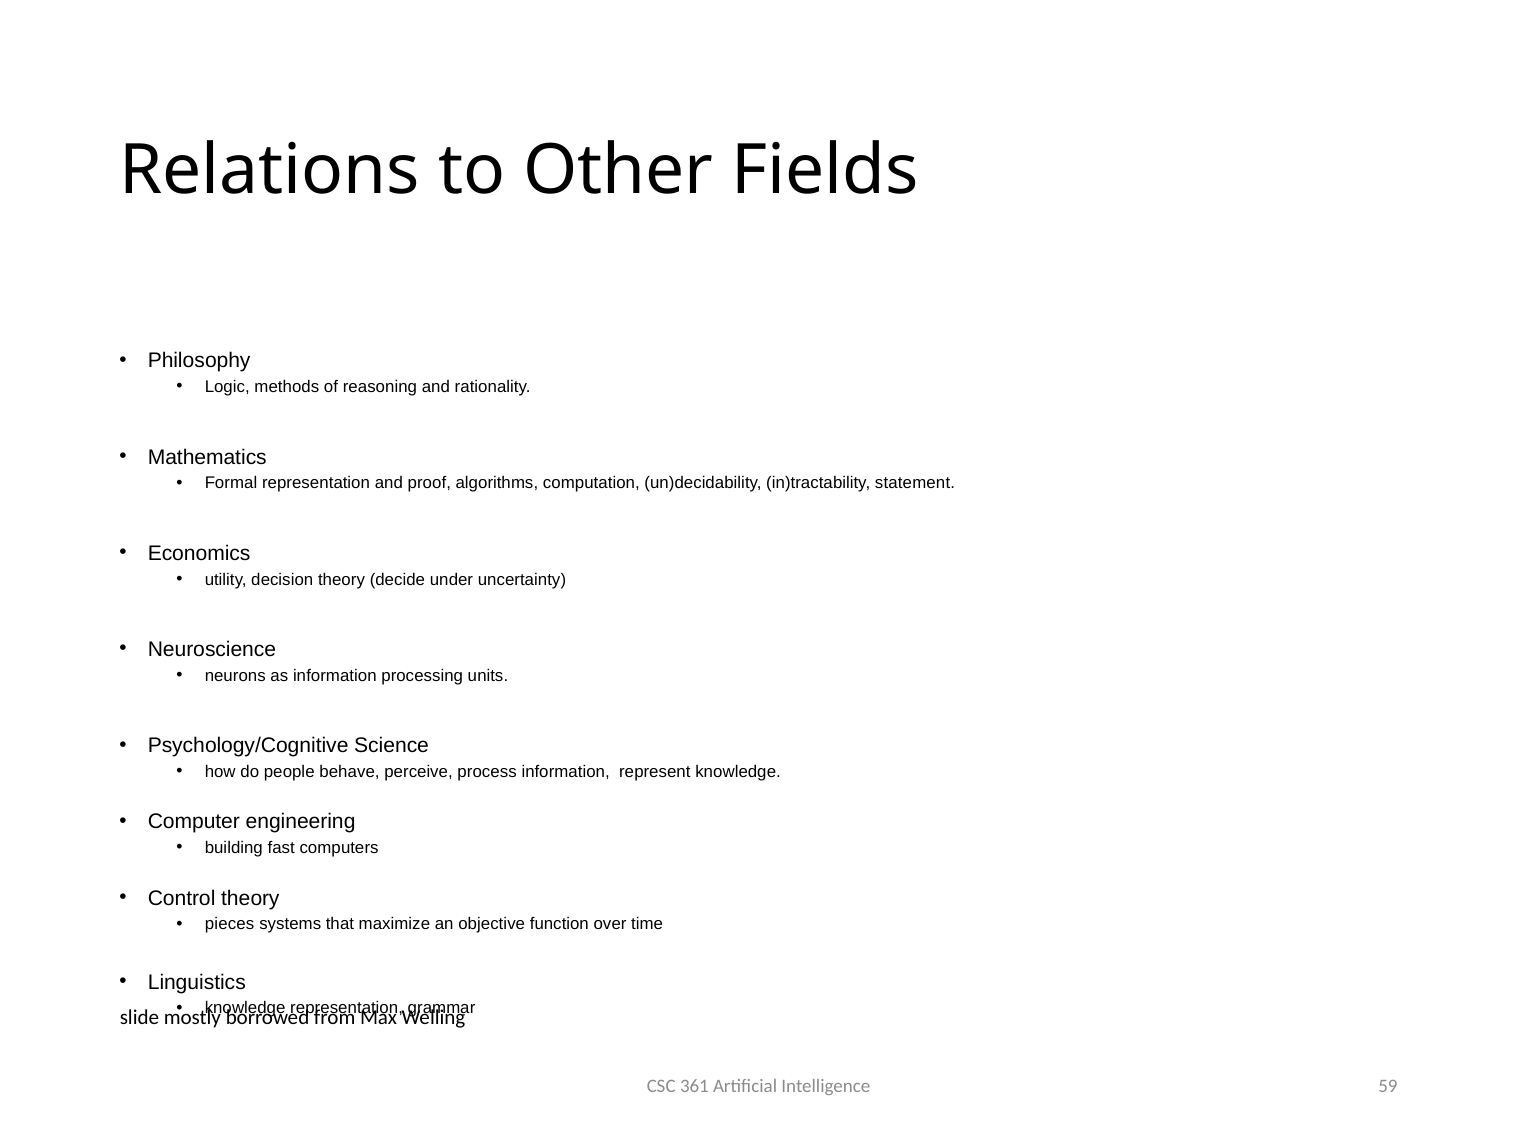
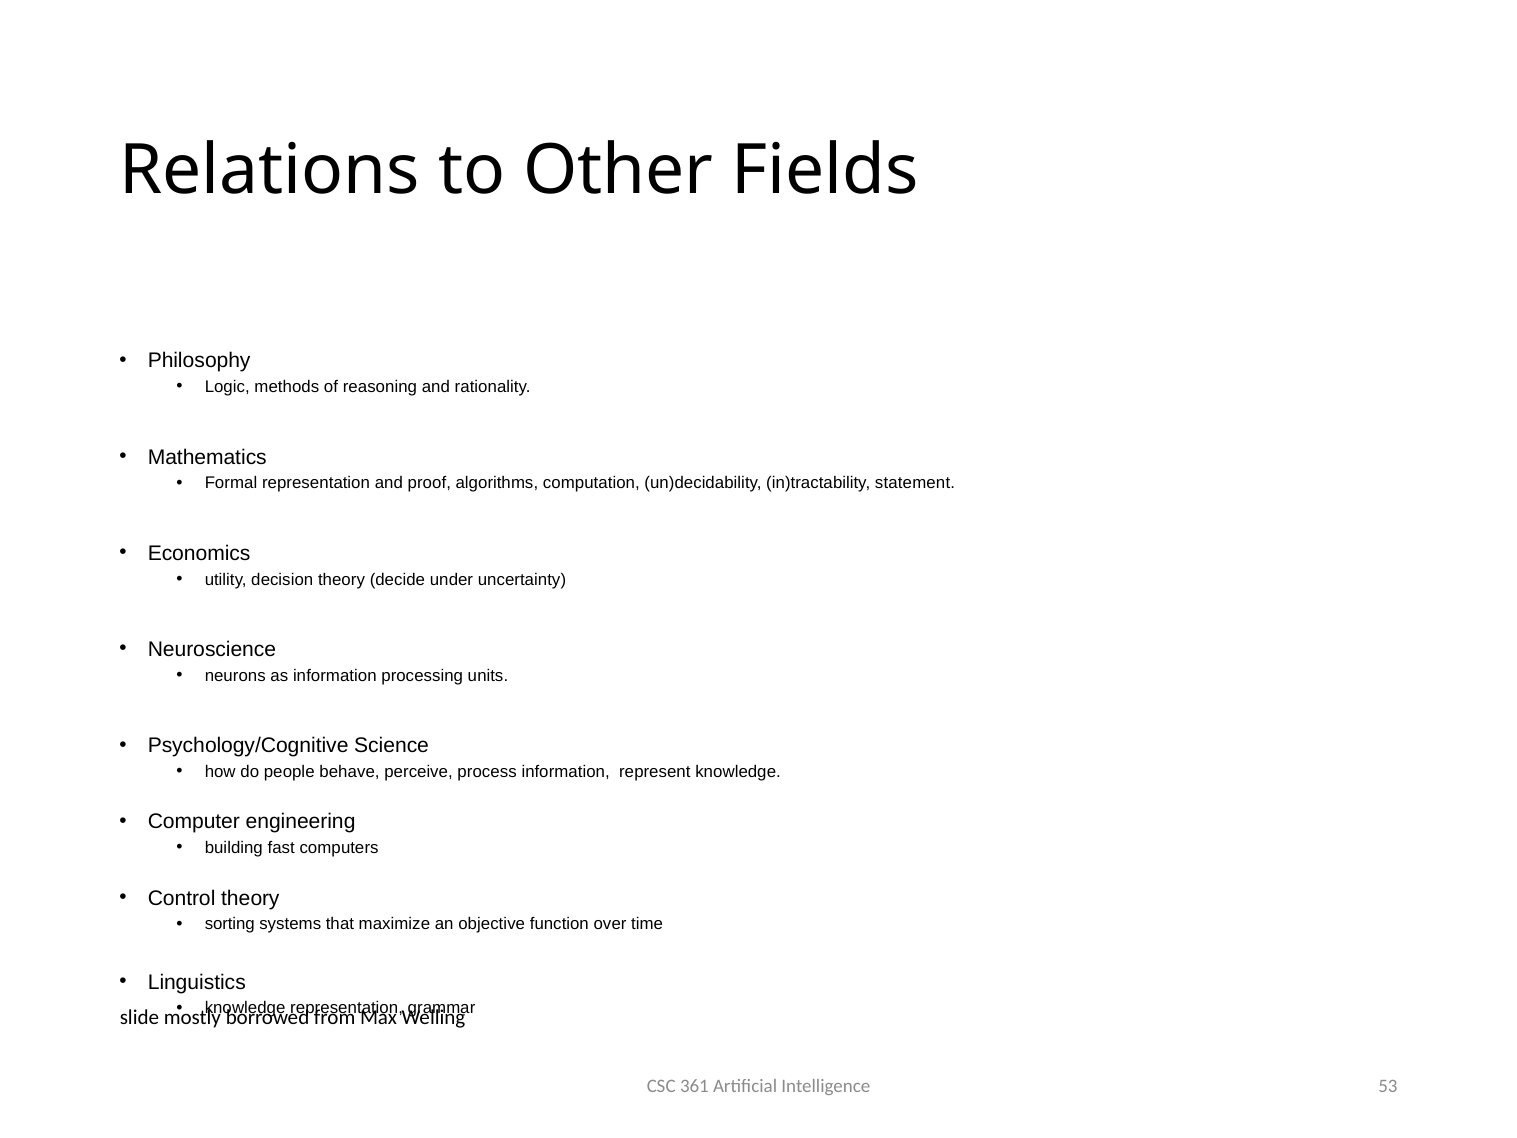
pieces: pieces -> sorting (230, 924)
59: 59 -> 53 (1388, 1086)
